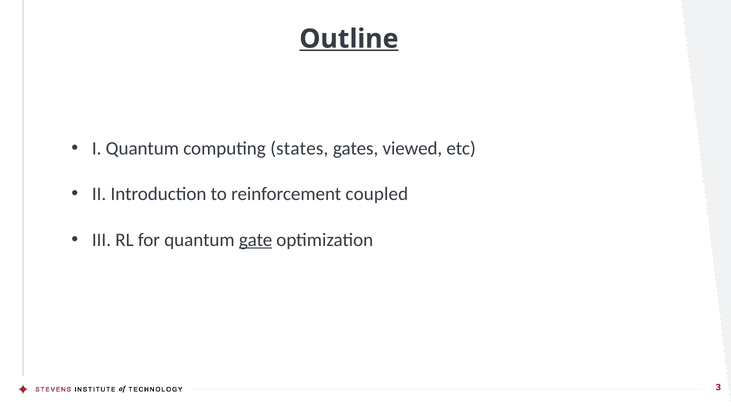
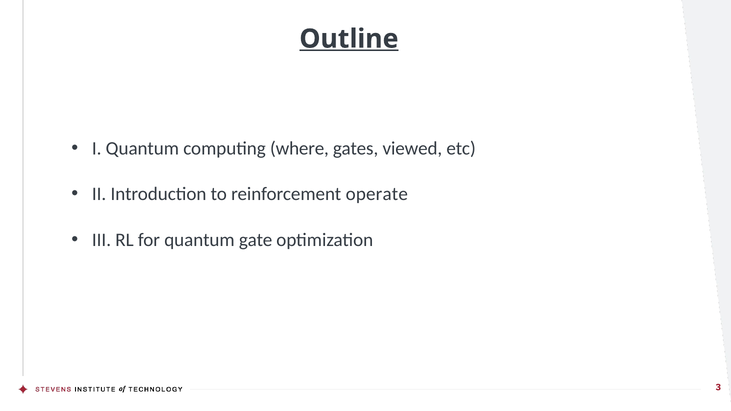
states: states -> where (299, 149)
coupled: coupled -> operate (377, 194)
gate underline: present -> none (256, 240)
